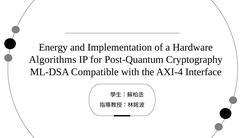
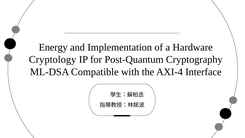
Algorithms: Algorithms -> Cryptology (53, 60)
